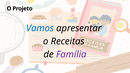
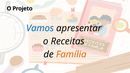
Família colour: purple -> orange (71, 54)
